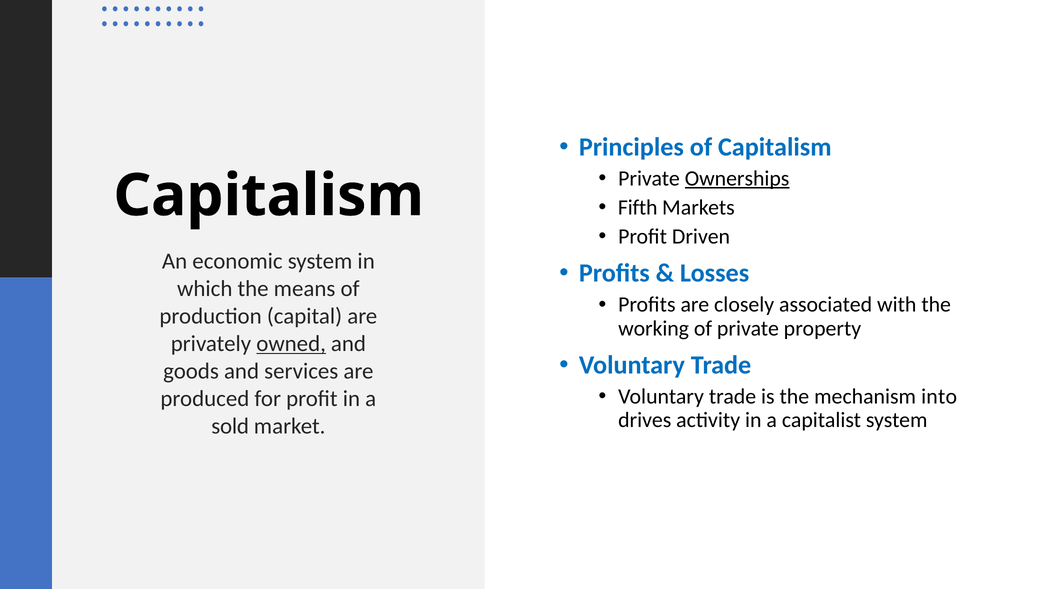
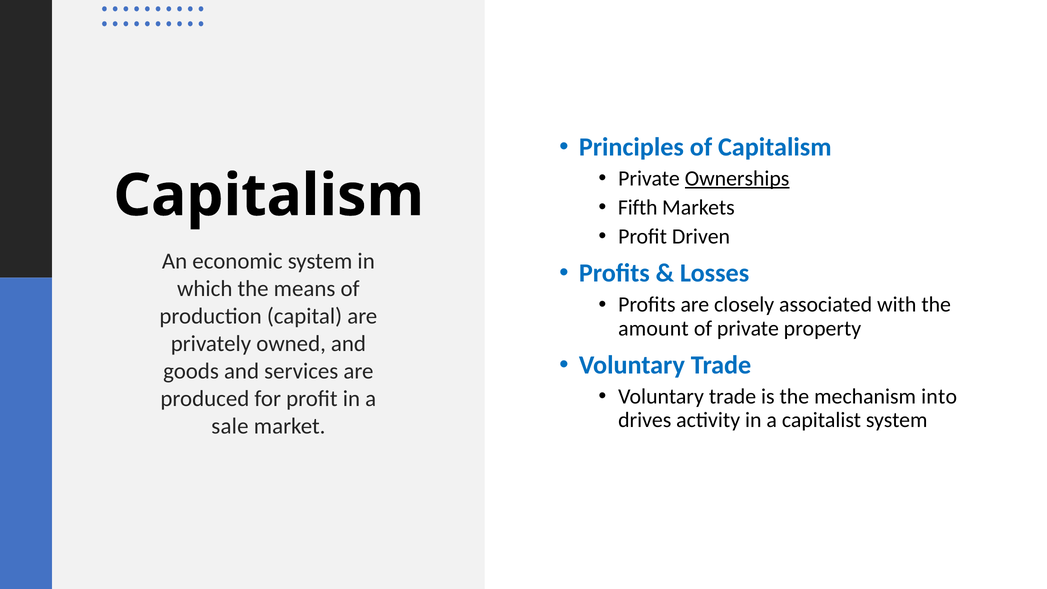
working: working -> amount (653, 328)
owned underline: present -> none (291, 344)
sold: sold -> sale (230, 426)
